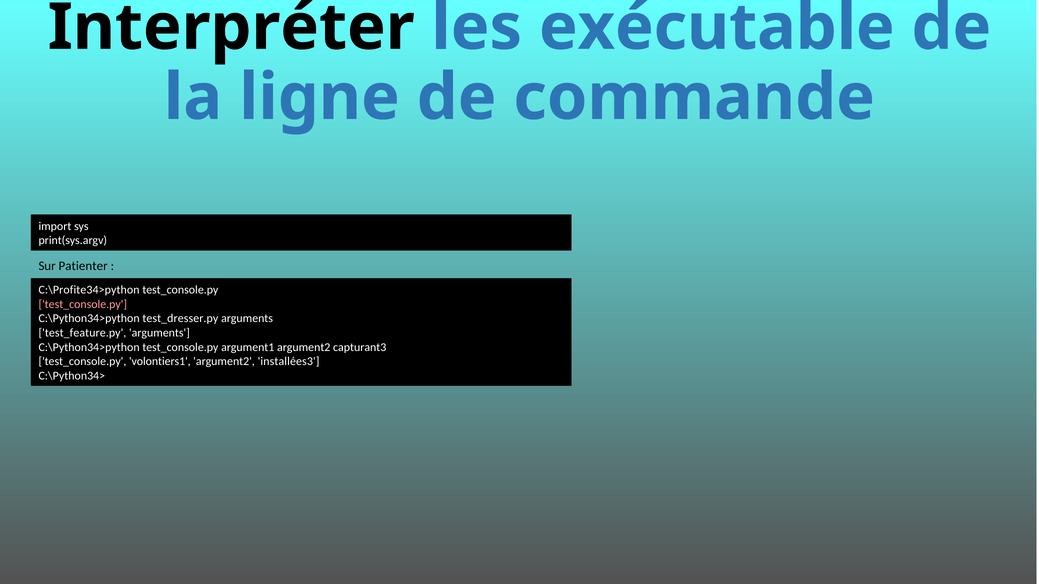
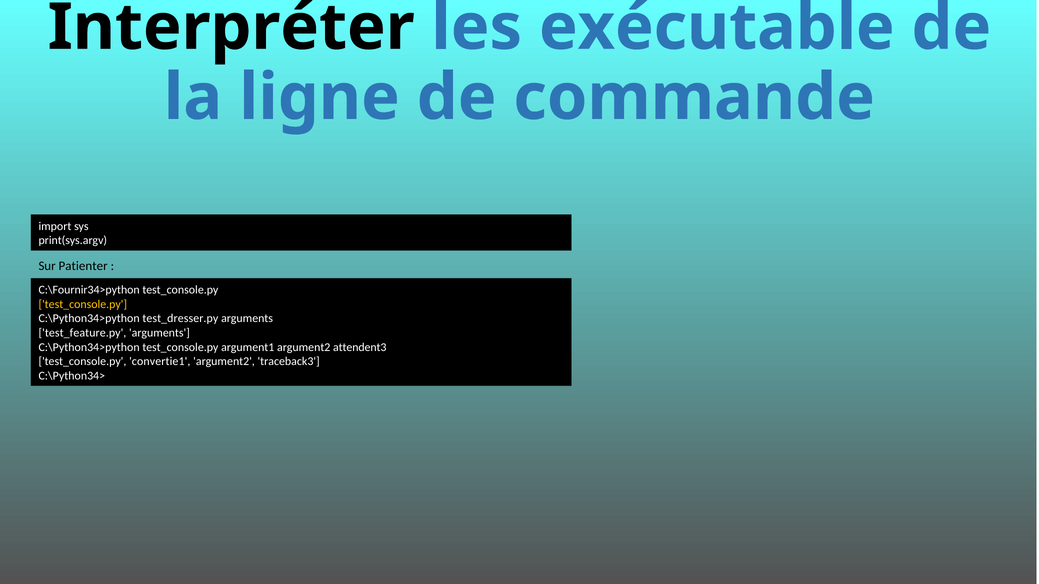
C:\Profite34>python: C:\Profite34>python -> C:\Fournir34>python (89, 290)
test_console.py colour: pink -> yellow (83, 304)
capturant3: capturant3 -> attendent3 (360, 347)
volontiers1: volontiers1 -> convertie1 (160, 362)
installées3: installées3 -> traceback3 (289, 362)
